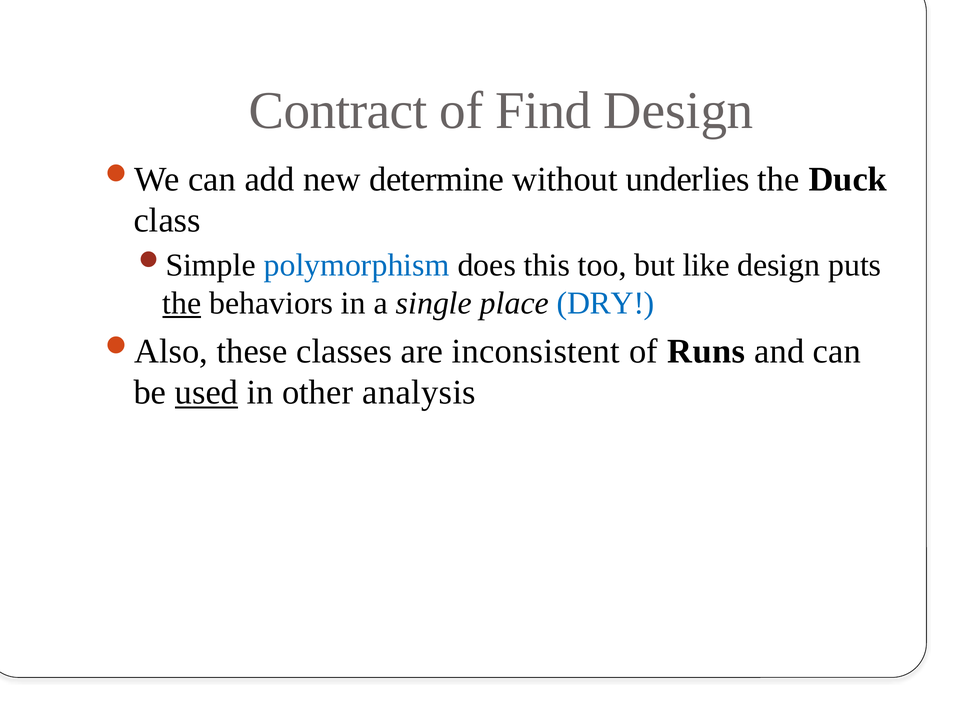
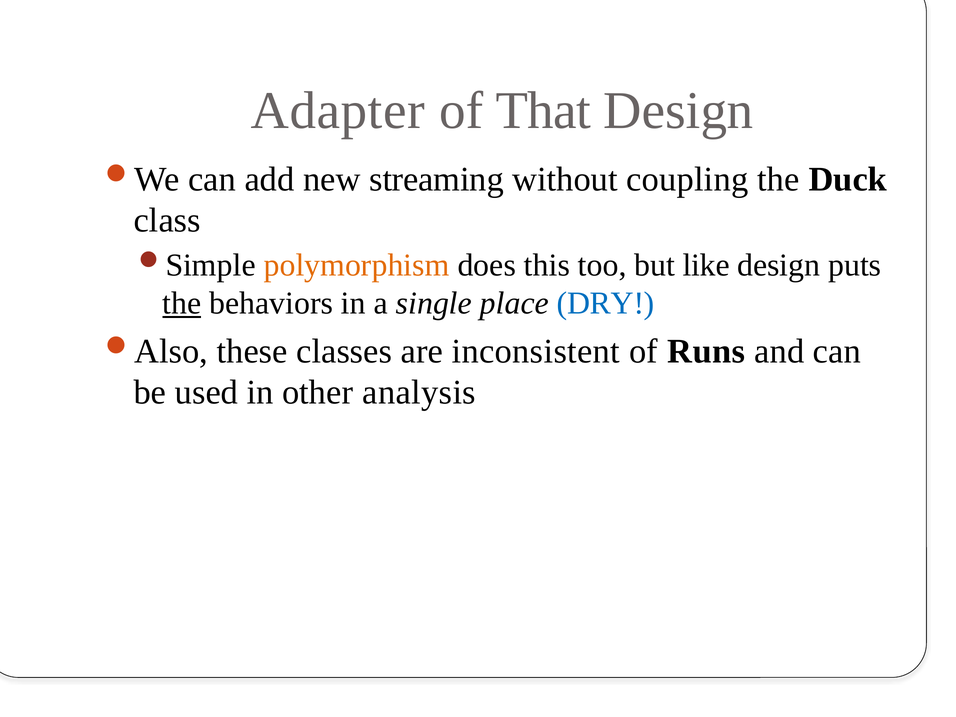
Contract: Contract -> Adapter (338, 110)
Find: Find -> That (543, 110)
determine: determine -> streaming (437, 179)
underlies: underlies -> coupling (687, 179)
polymorphism colour: blue -> orange (357, 265)
used underline: present -> none (206, 393)
